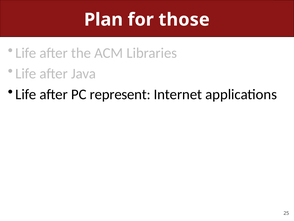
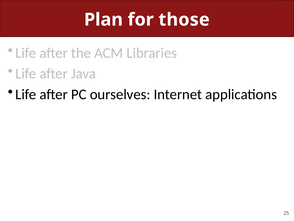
represent: represent -> ourselves (120, 94)
